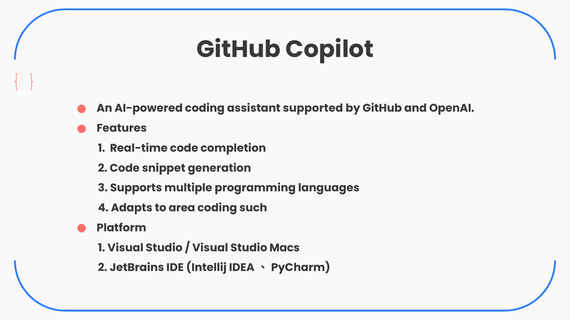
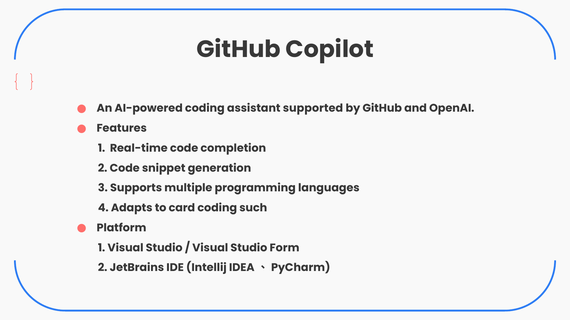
area: area -> card (182, 208)
Macs: Macs -> Form (285, 248)
